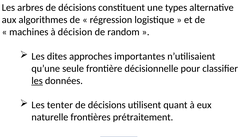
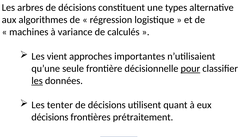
décision: décision -> variance (75, 32)
random: random -> calculés (123, 32)
dites: dites -> vient (57, 56)
pour underline: none -> present (190, 68)
naturelle: naturelle -> décisions (50, 117)
